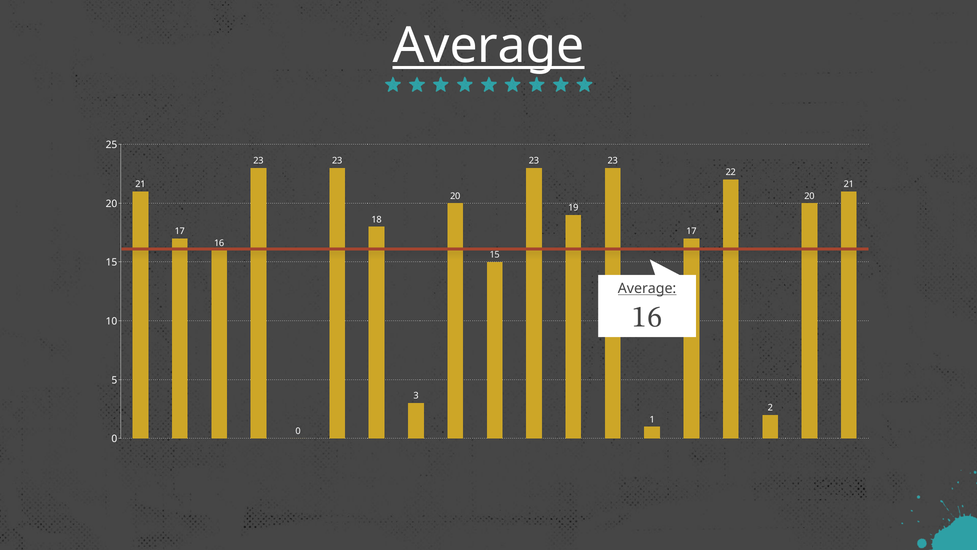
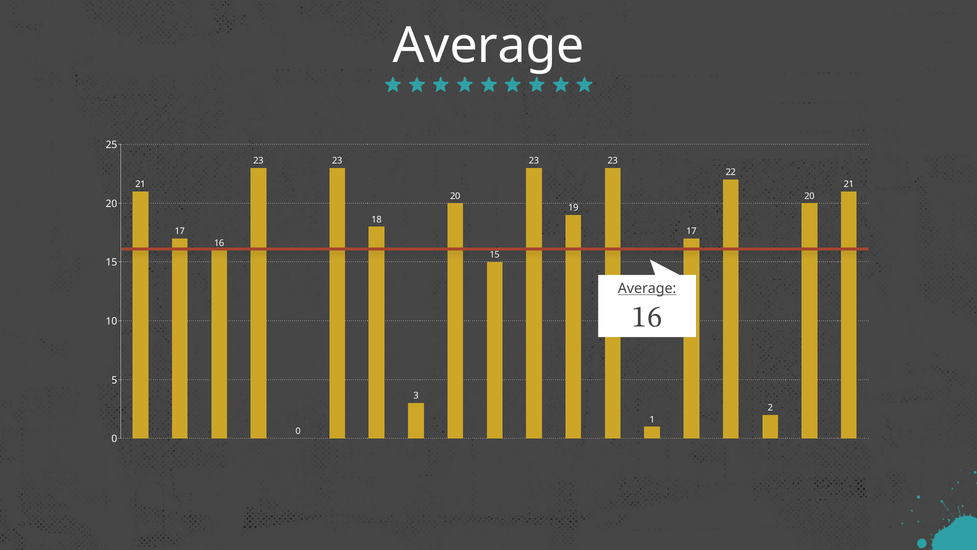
Average underline: present -> none (489, 46)
